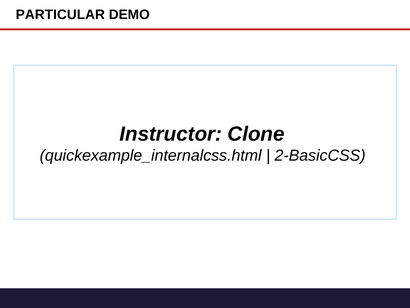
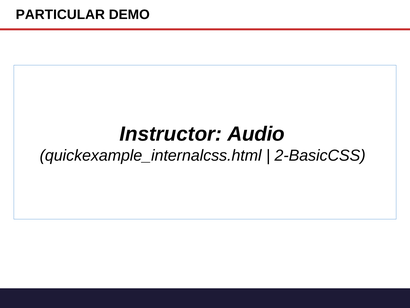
Clone: Clone -> Audio (256, 134)
